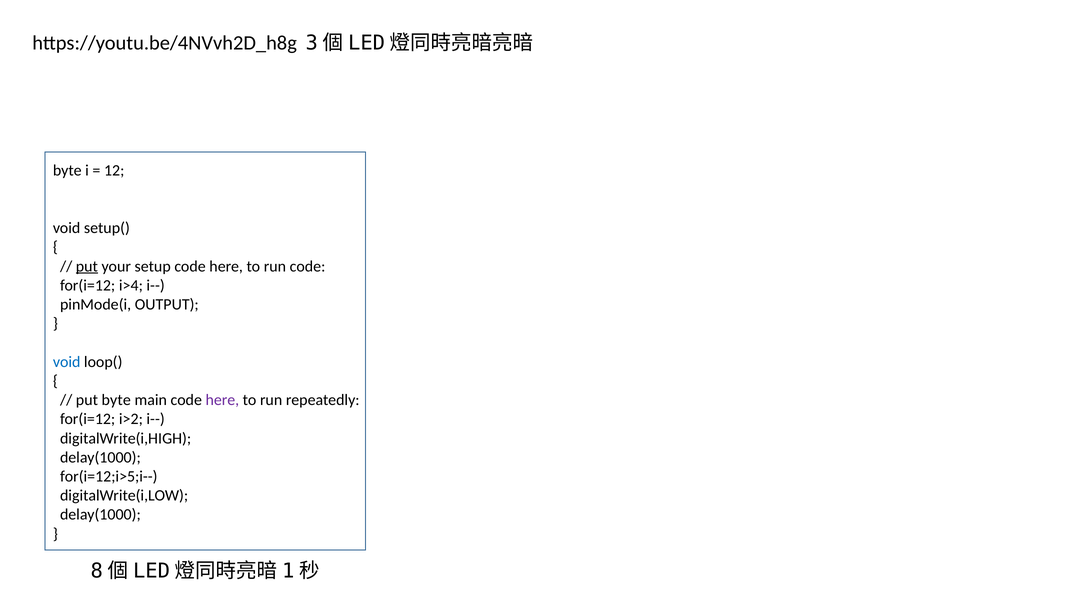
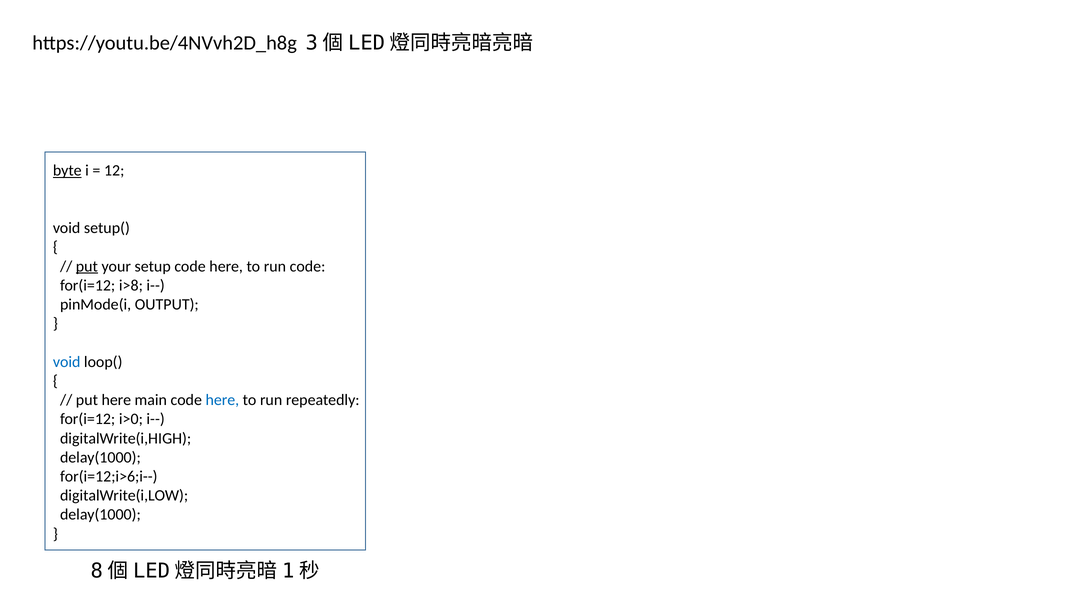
byte underline: none -> present (67, 171)
i>4: i>4 -> i>8 (131, 285)
put byte: byte -> here (116, 400)
here colour: purple -> blue (222, 400)
i>2: i>2 -> i>0 (131, 419)
for(i=12;i>5;i--: for(i=12;i>5;i-- -> for(i=12;i>6;i-- (109, 477)
